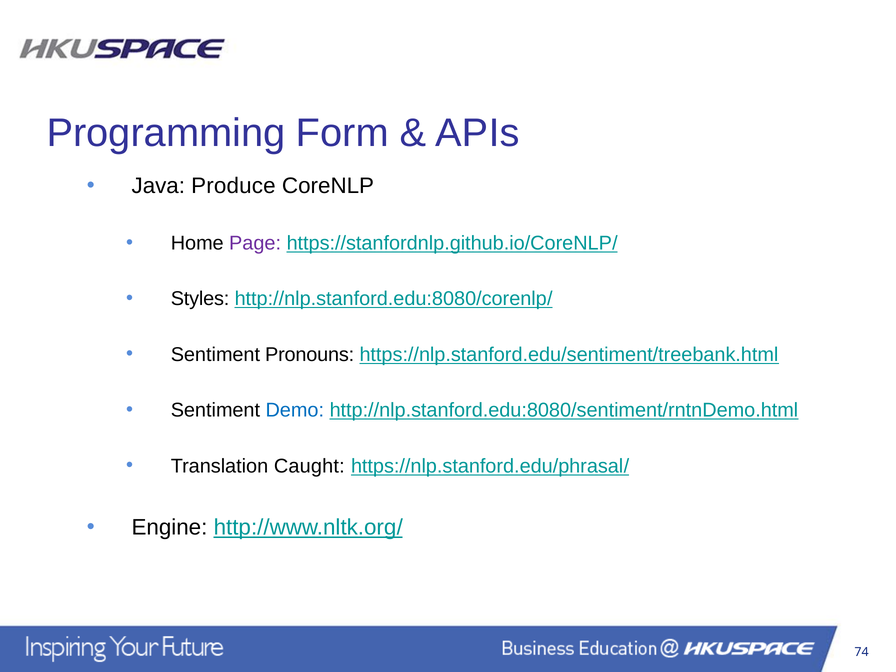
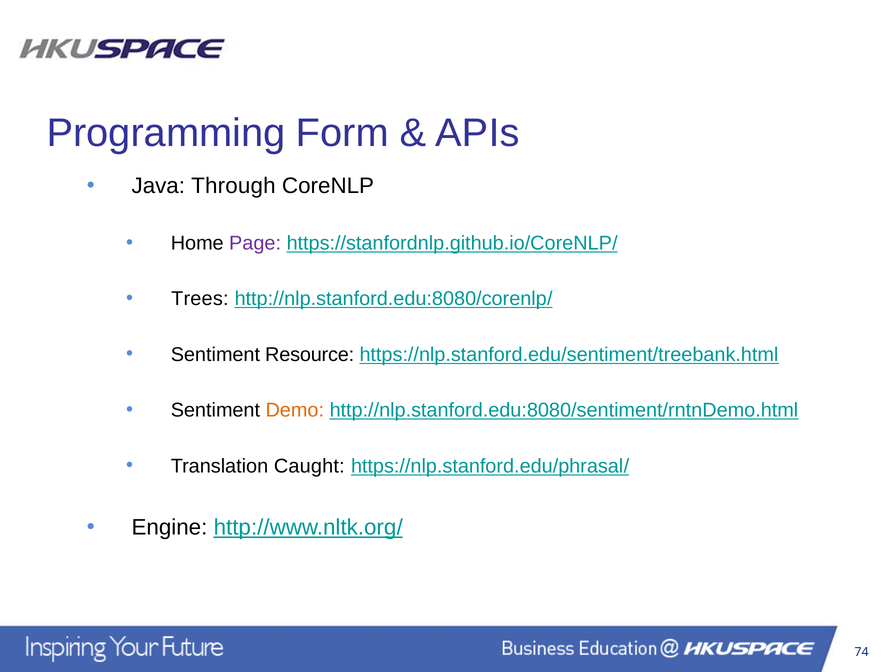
Produce: Produce -> Through (233, 186)
Styles: Styles -> Trees (200, 299)
Pronouns: Pronouns -> Resource (310, 355)
Demo colour: blue -> orange (295, 410)
